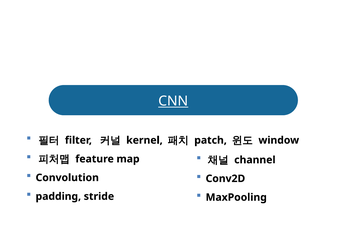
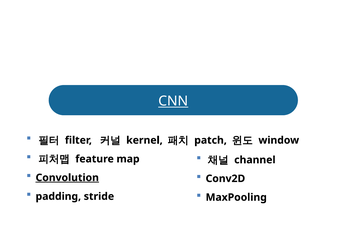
Convolution underline: none -> present (67, 178)
